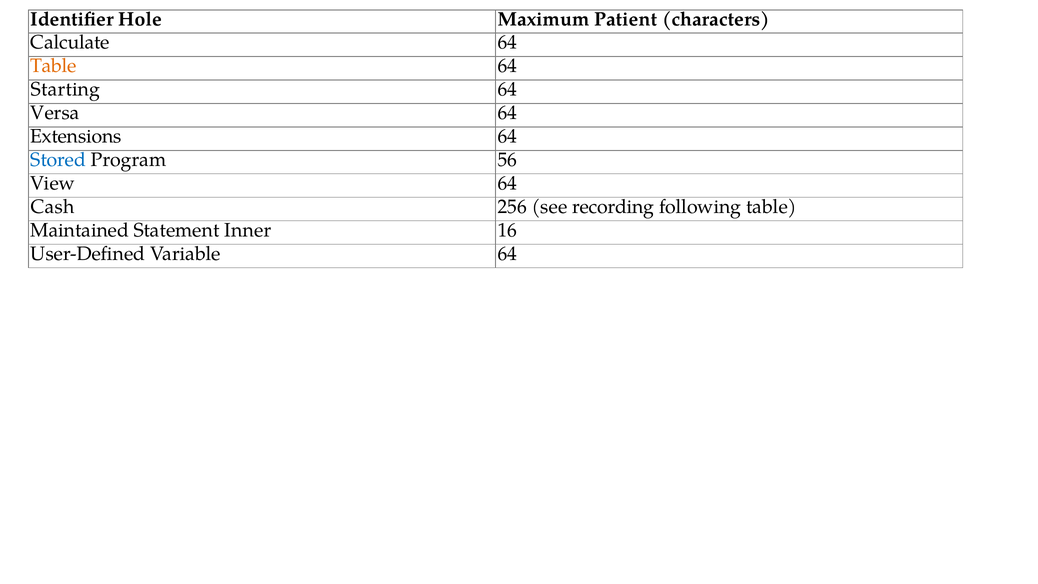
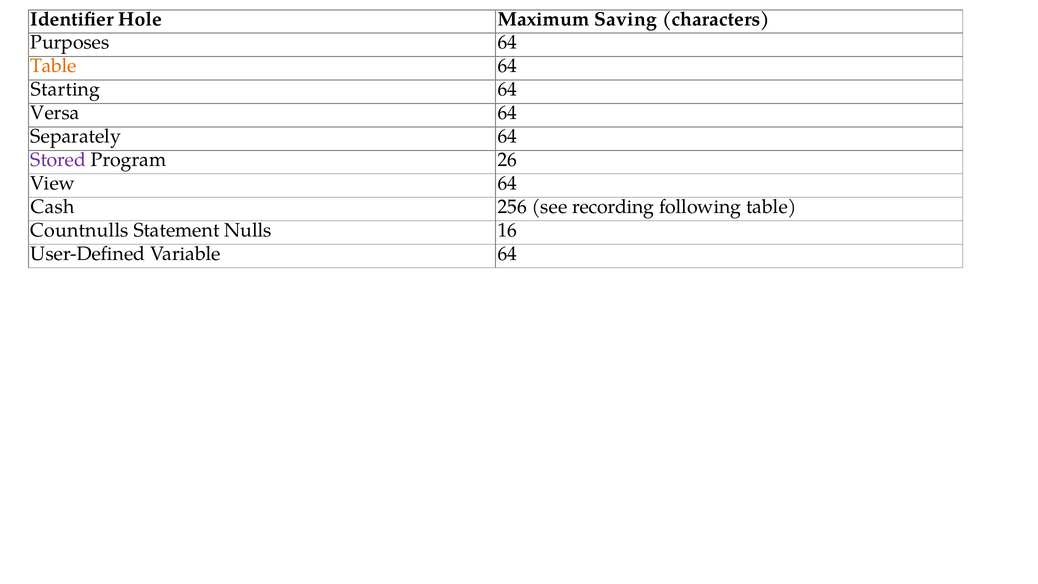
Patient: Patient -> Saving (626, 19)
Calculate: Calculate -> Purposes (70, 43)
Extensions: Extensions -> Separately (76, 136)
Stored colour: blue -> purple (58, 160)
56: 56 -> 26 (507, 160)
Maintained: Maintained -> Countnulls (80, 230)
Inner: Inner -> Nulls (248, 230)
